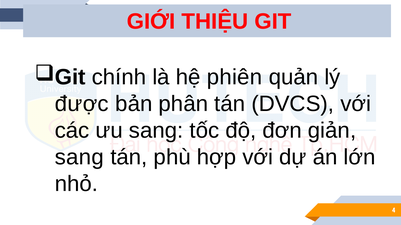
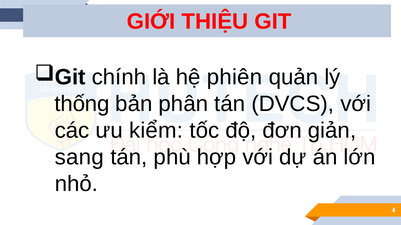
được: được -> thống (82, 104)
ưu sang: sang -> kiểm (156, 131)
